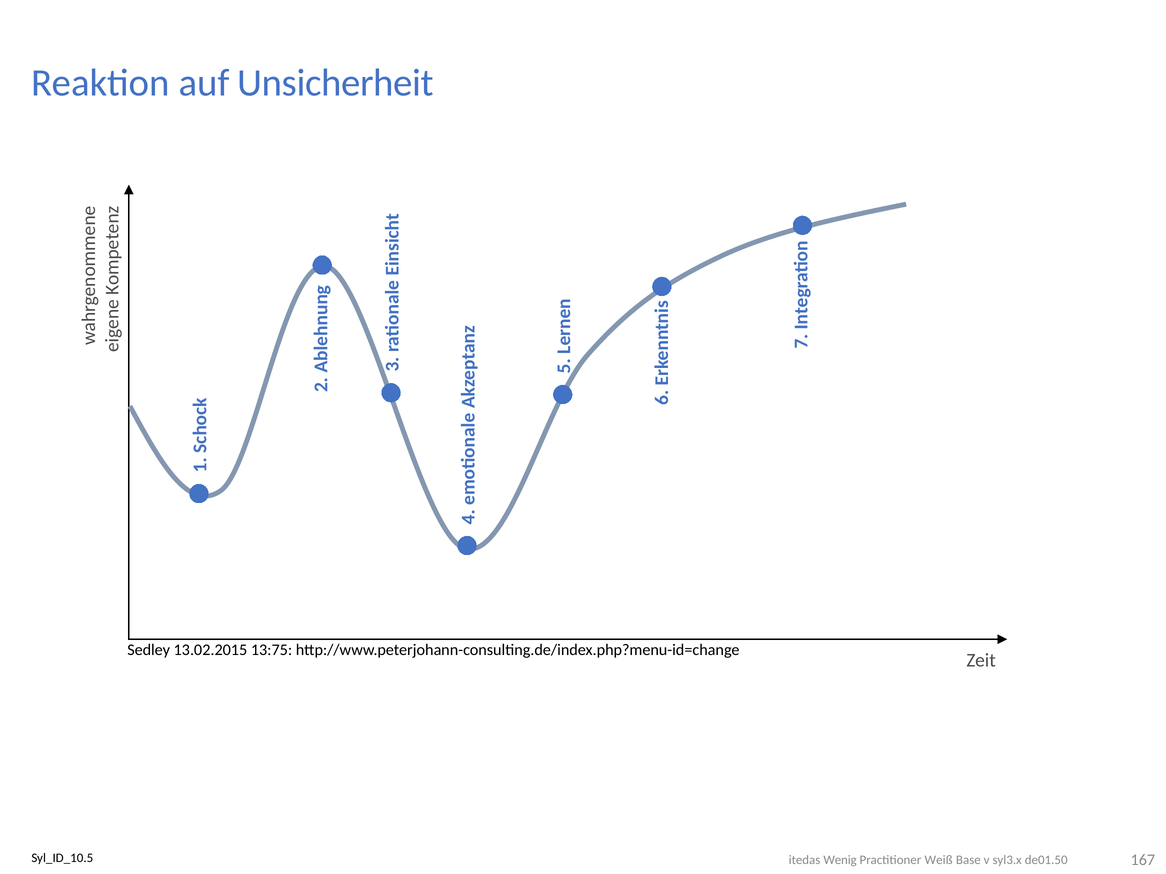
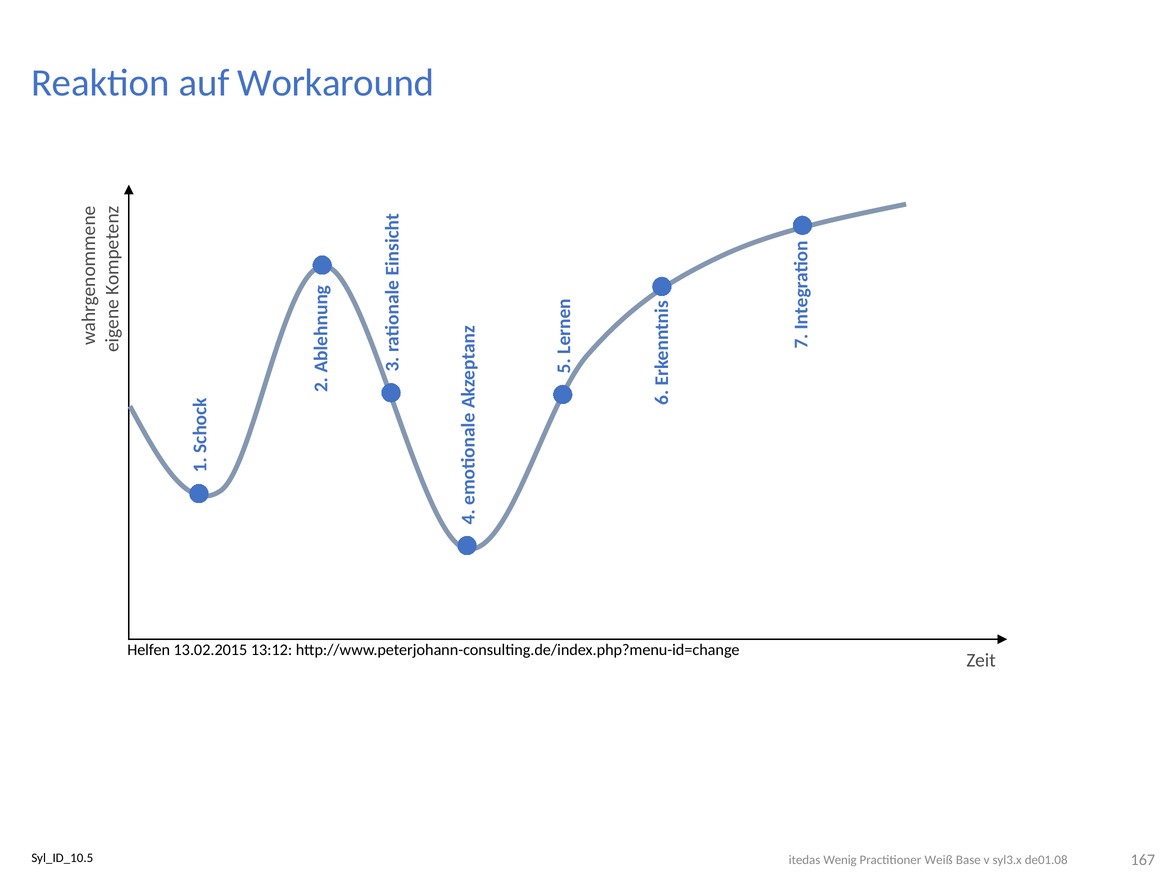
Unsicherheit: Unsicherheit -> Workaround (336, 83)
Sedley: Sedley -> Helfen (149, 650)
13:75: 13:75 -> 13:12 (272, 650)
de01.50: de01.50 -> de01.08 (1046, 860)
